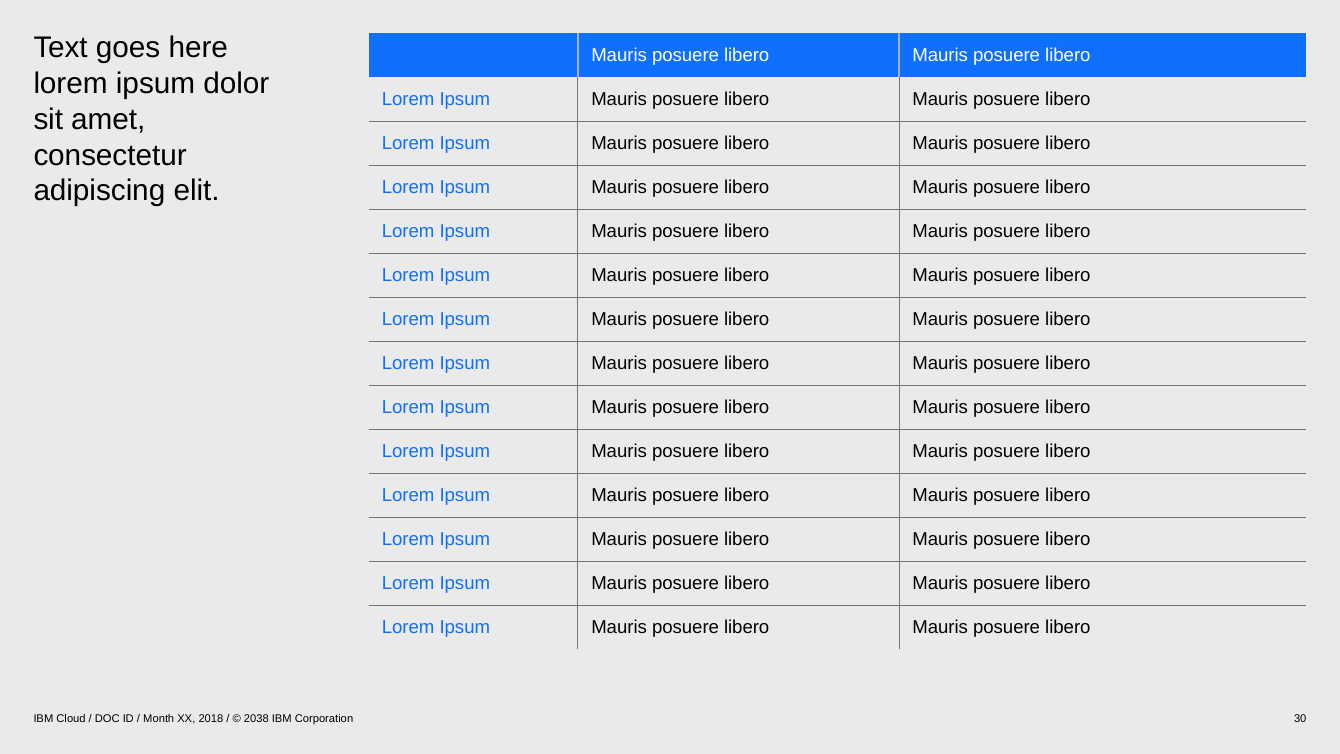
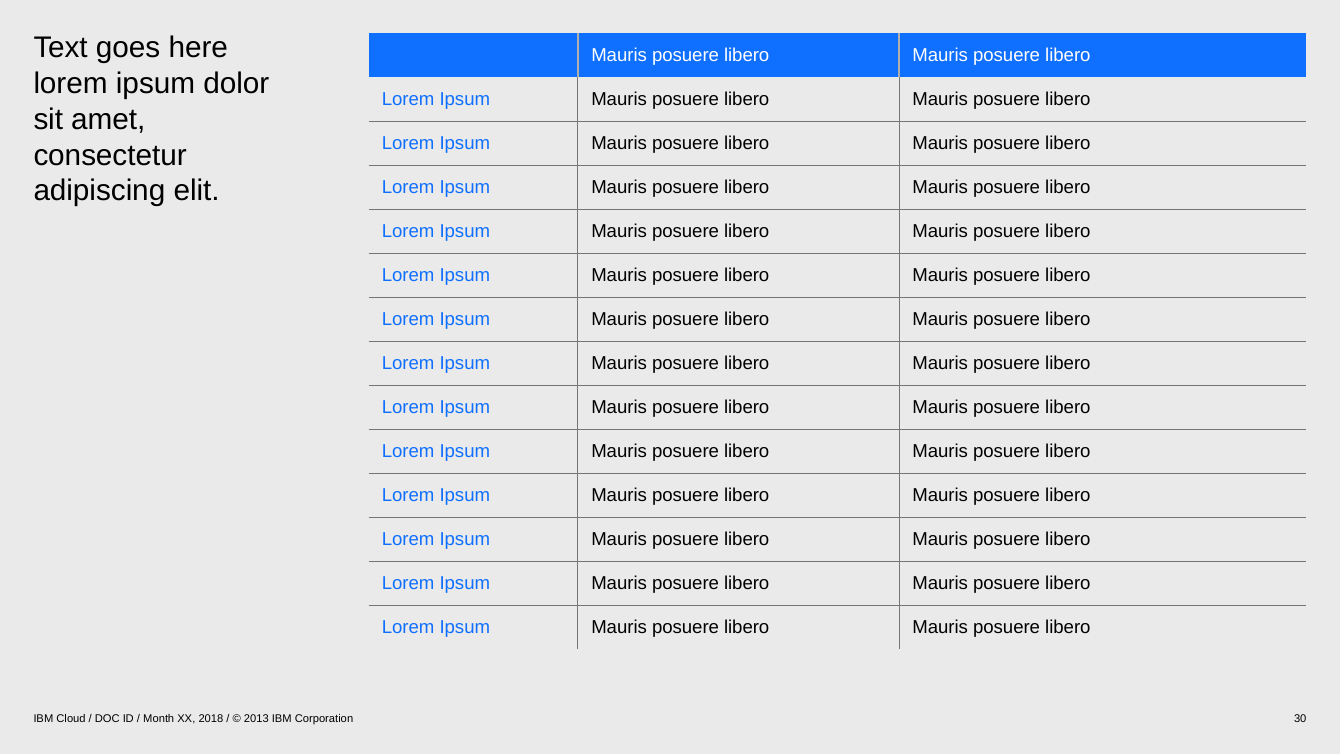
2038: 2038 -> 2013 (256, 718)
